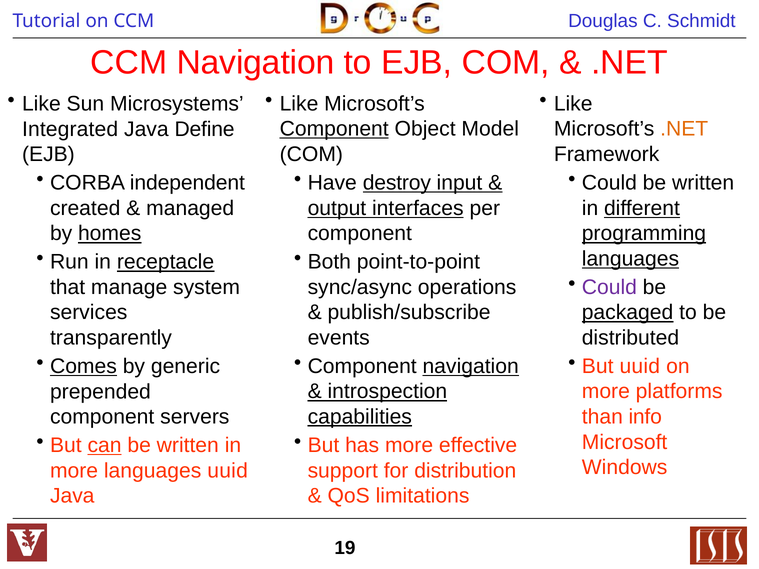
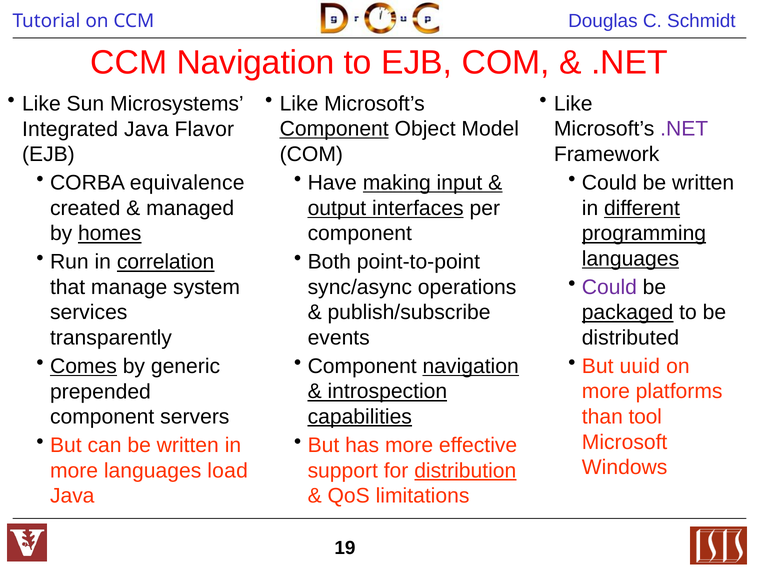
Define: Define -> Flavor (204, 129)
.NET colour: orange -> purple (684, 129)
independent: independent -> equivalence (187, 183)
destroy: destroy -> making (397, 183)
receptacle: receptacle -> correlation (166, 262)
info: info -> tool (645, 417)
can underline: present -> none (105, 446)
distribution underline: none -> present (465, 471)
languages uuid: uuid -> load (228, 471)
